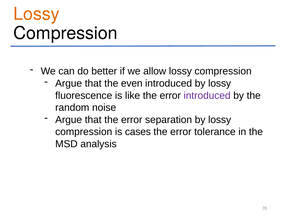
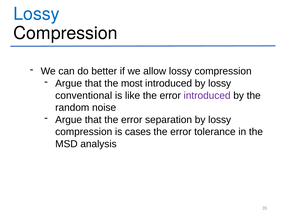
Lossy colour: orange -> blue (36, 14)
even: even -> most (132, 83)
fluorescence: fluorescence -> conventional (84, 95)
